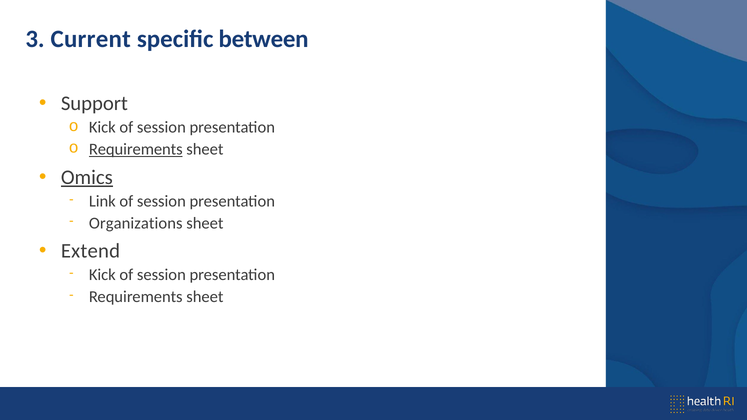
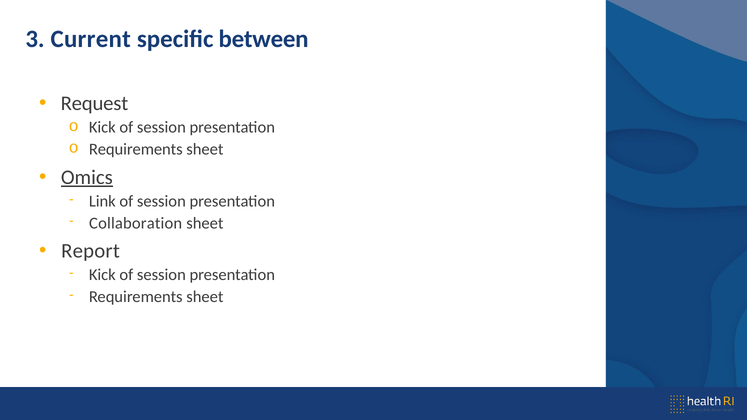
Support: Support -> Request (94, 104)
Requirements underline: present -> none (136, 149)
Organizations: Organizations -> Collaboration (136, 223)
Extend: Extend -> Report (91, 251)
